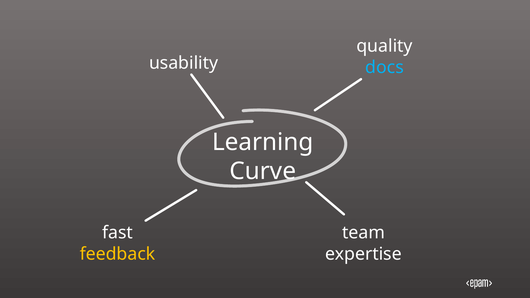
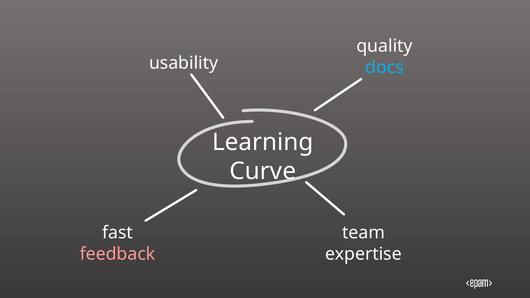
feedback colour: yellow -> pink (118, 254)
